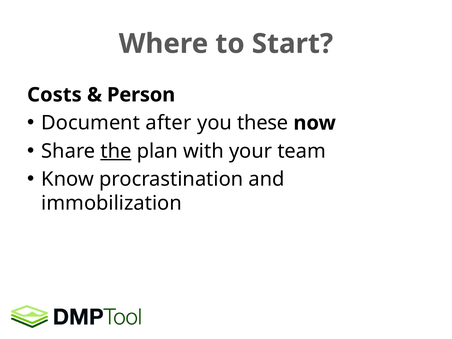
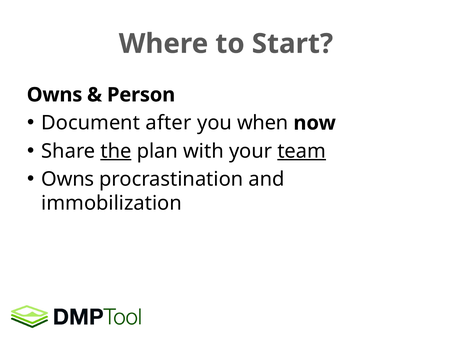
Costs: Costs -> Owns (55, 95)
these: these -> when (263, 123)
team underline: none -> present (302, 151)
Know: Know -> Owns (68, 179)
